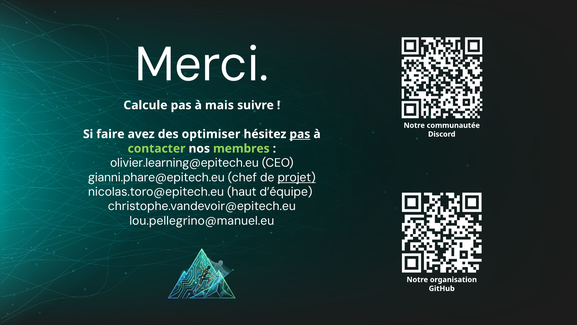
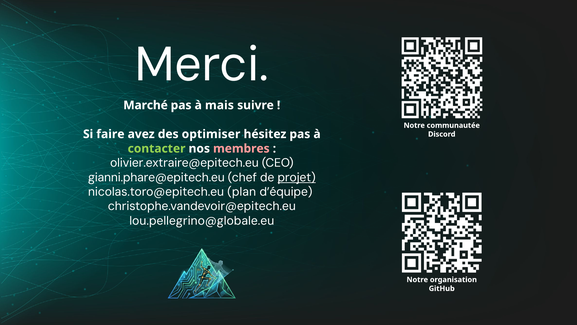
Calcule: Calcule -> Marché (146, 105)
pas underline: present -> none (300, 134)
membres colour: light green -> pink (241, 148)
olivier.learning@epitech.eu: olivier.learning@epitech.eu -> olivier.extraire@epitech.eu (184, 163)
haut: haut -> plan (242, 192)
lou.pellegrino@manuel.eu: lou.pellegrino@manuel.eu -> lou.pellegrino@globale.eu (202, 221)
